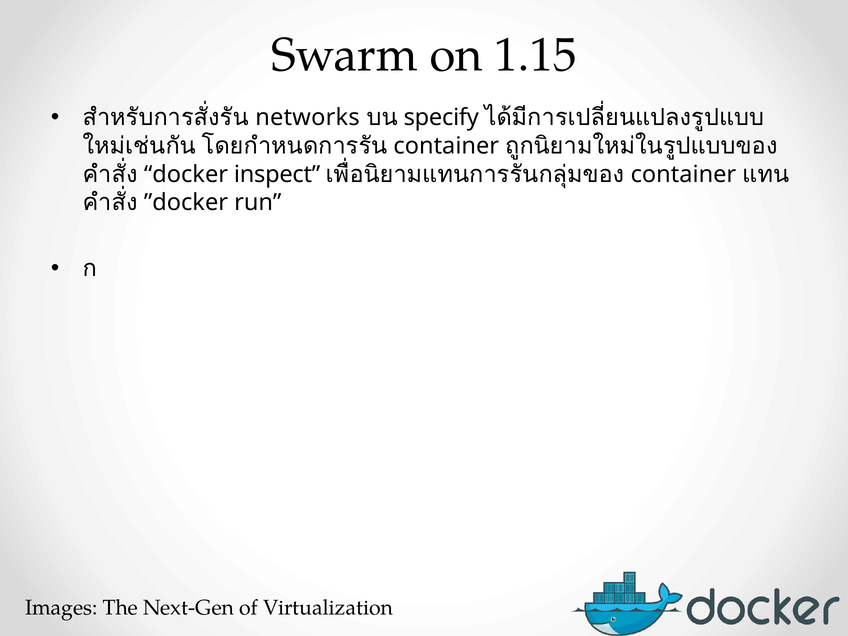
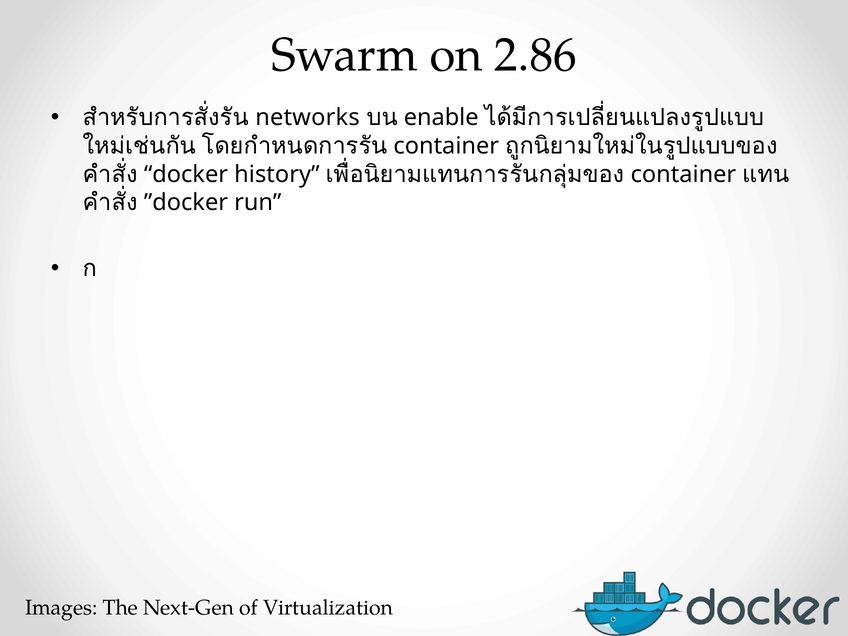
1.15: 1.15 -> 2.86 (535, 55)
specify: specify -> enable (441, 118)
inspect: inspect -> history (277, 174)
